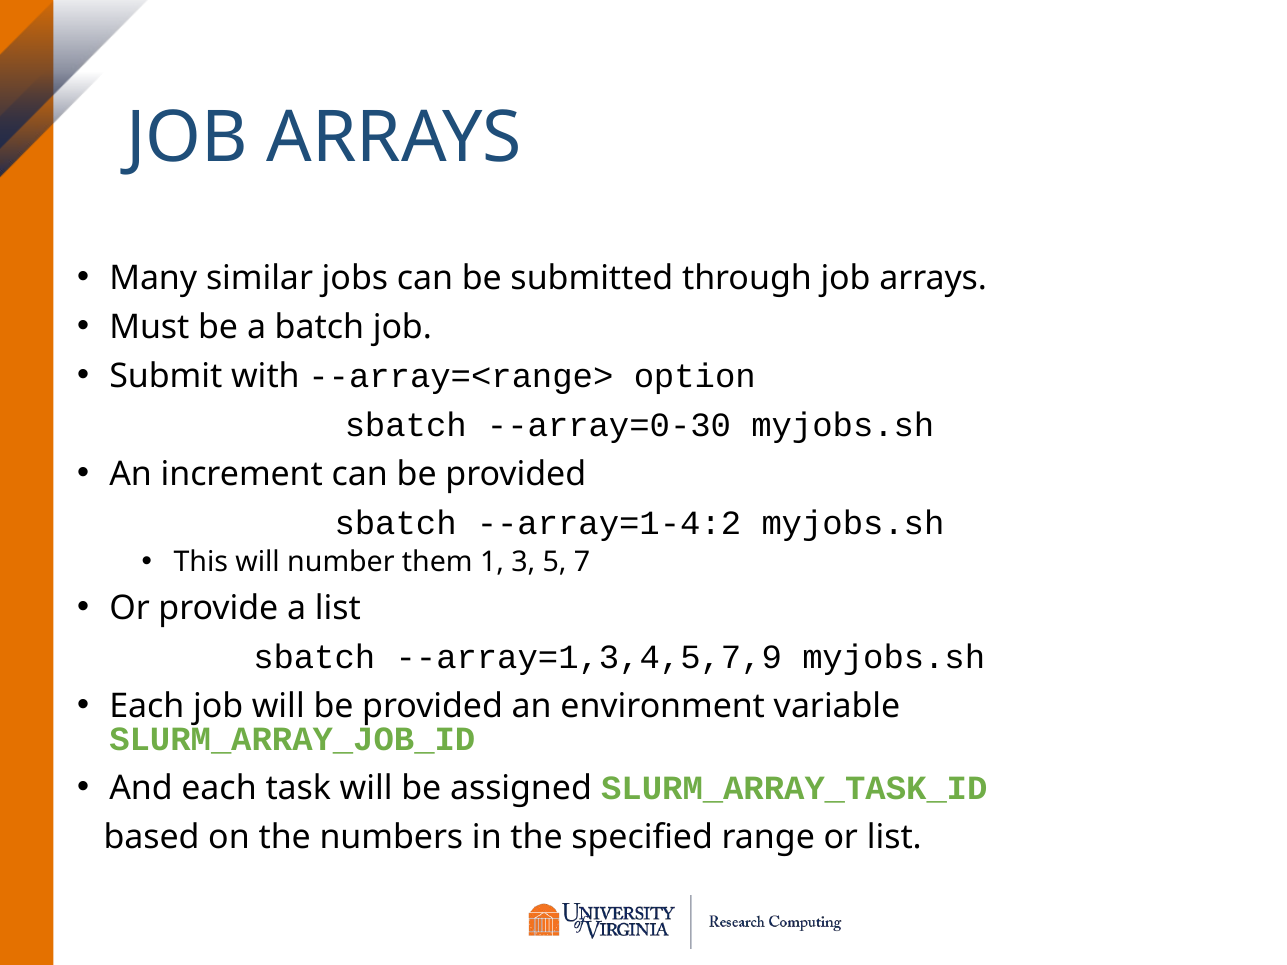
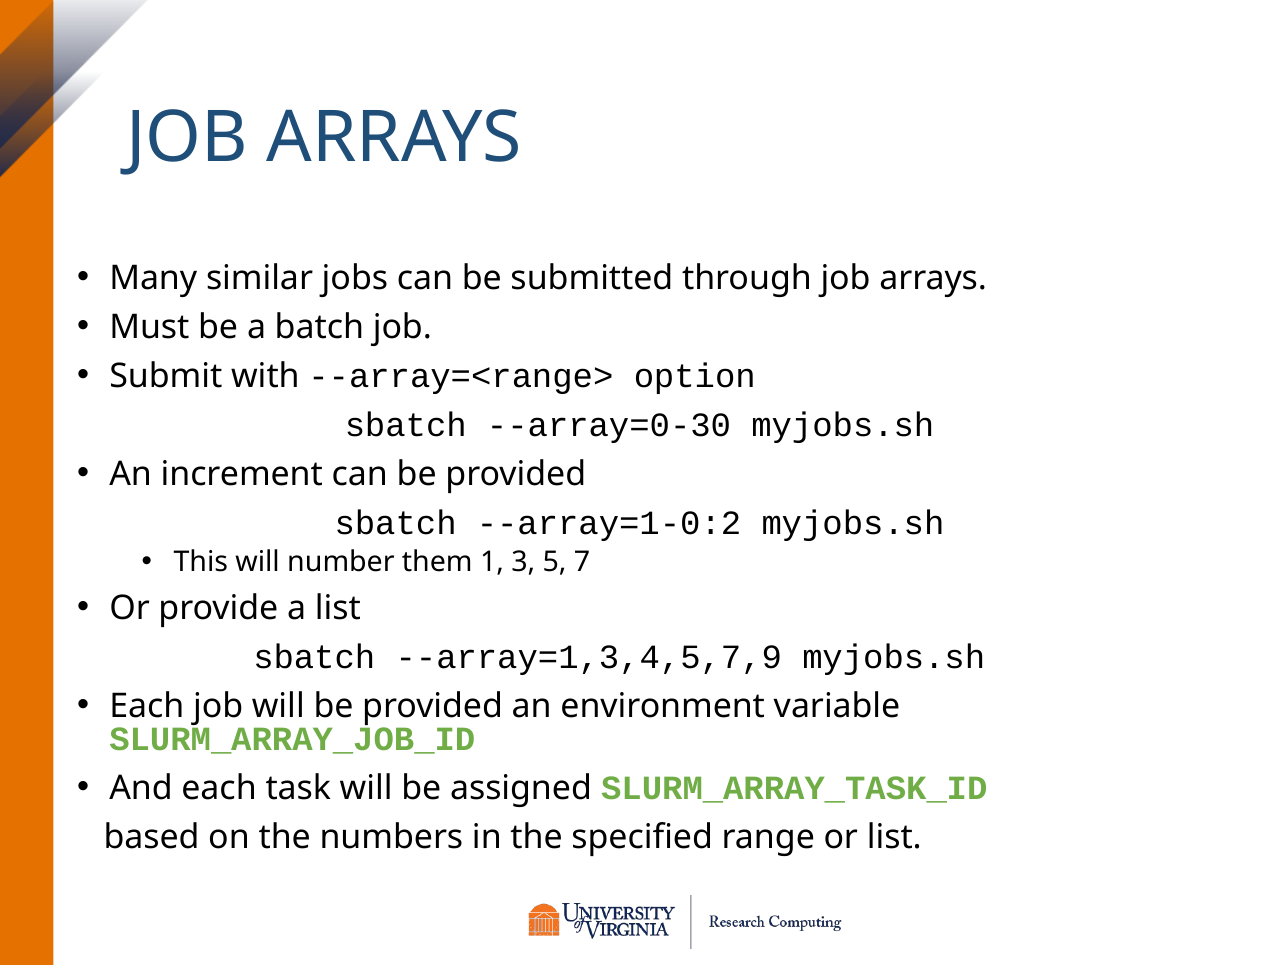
--array=1-4:2: --array=1-4:2 -> --array=1-0:2 (609, 524)
